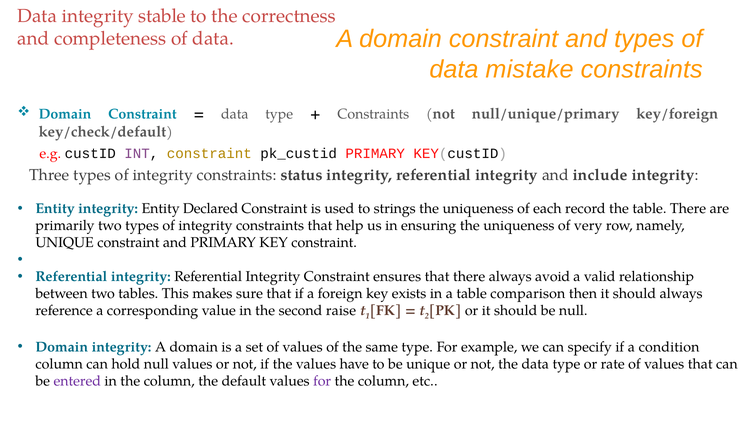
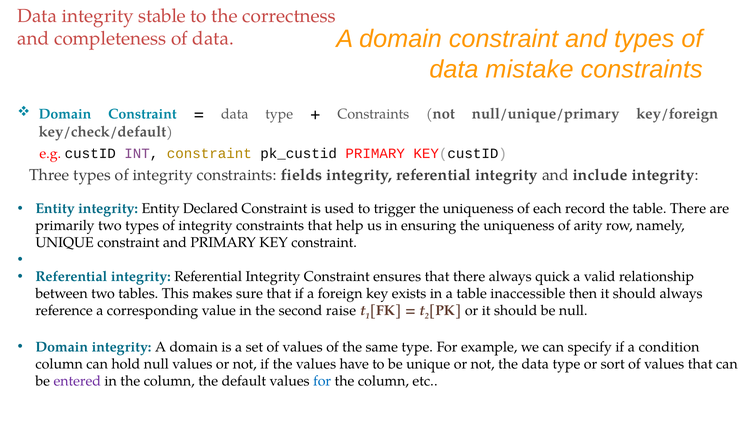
status: status -> fields (301, 175)
strings: strings -> trigger (395, 209)
very: very -> arity (588, 226)
avoid: avoid -> quick (553, 277)
comparison: comparison -> inaccessible (528, 294)
rate: rate -> sort (613, 364)
for colour: purple -> blue (322, 381)
